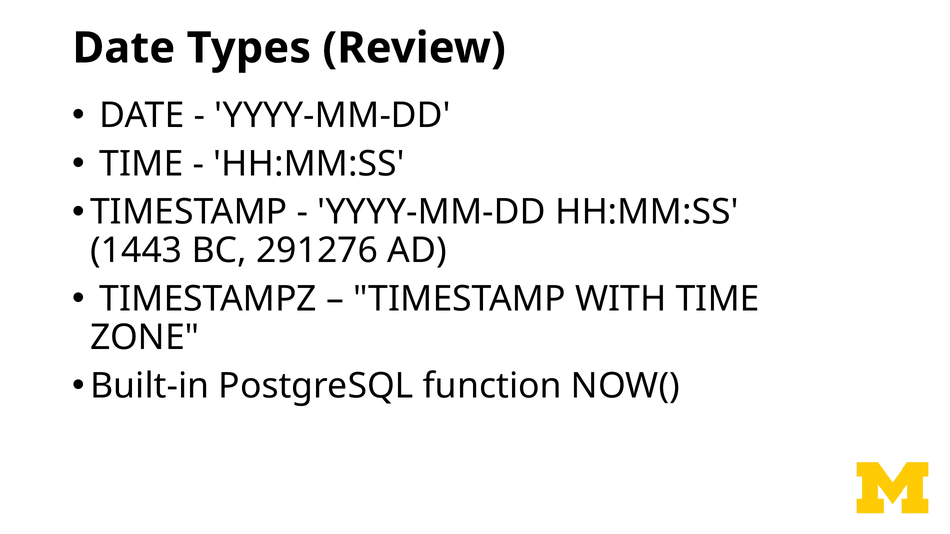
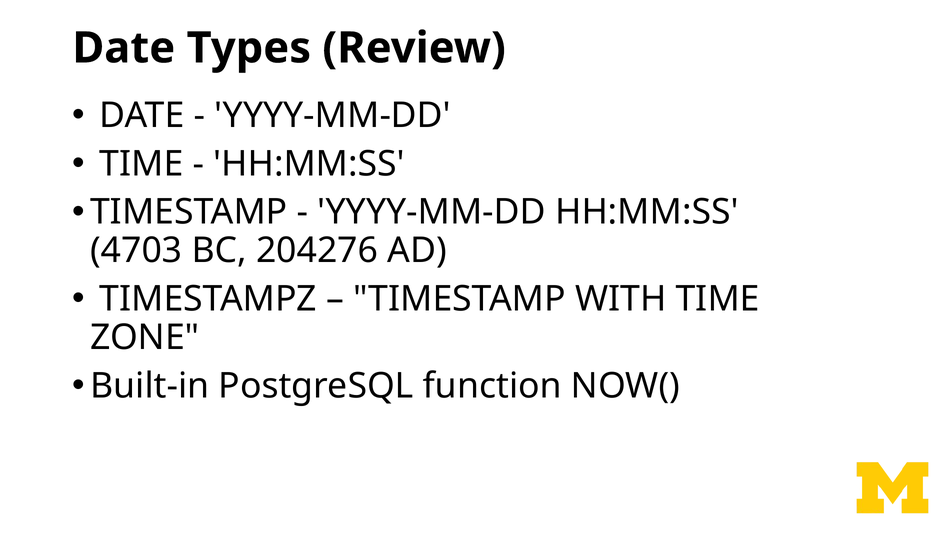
1443: 1443 -> 4703 (136, 251)
291276: 291276 -> 204276 (317, 251)
